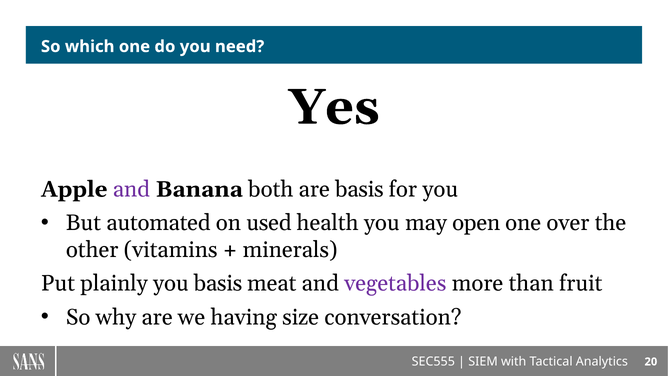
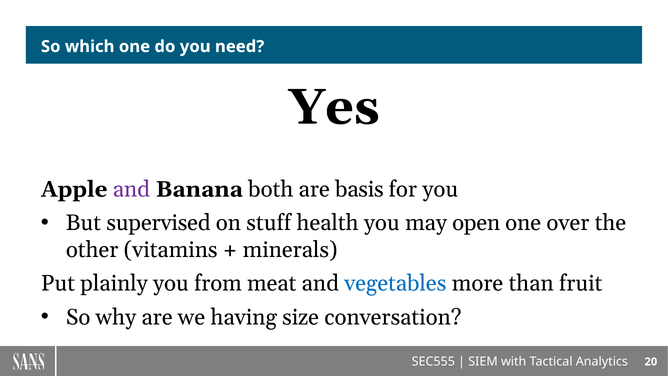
automated: automated -> supervised (158, 223)
used: used -> stuff (269, 223)
you basis: basis -> from (218, 283)
vegetables colour: purple -> blue (395, 283)
